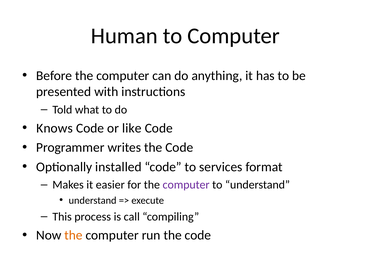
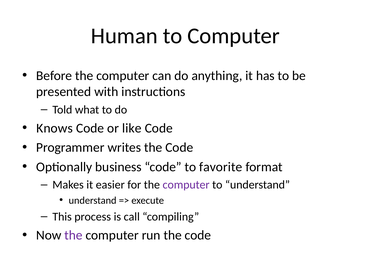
installed: installed -> business (118, 167)
services: services -> favorite (221, 167)
the colour: orange -> purple (73, 235)
